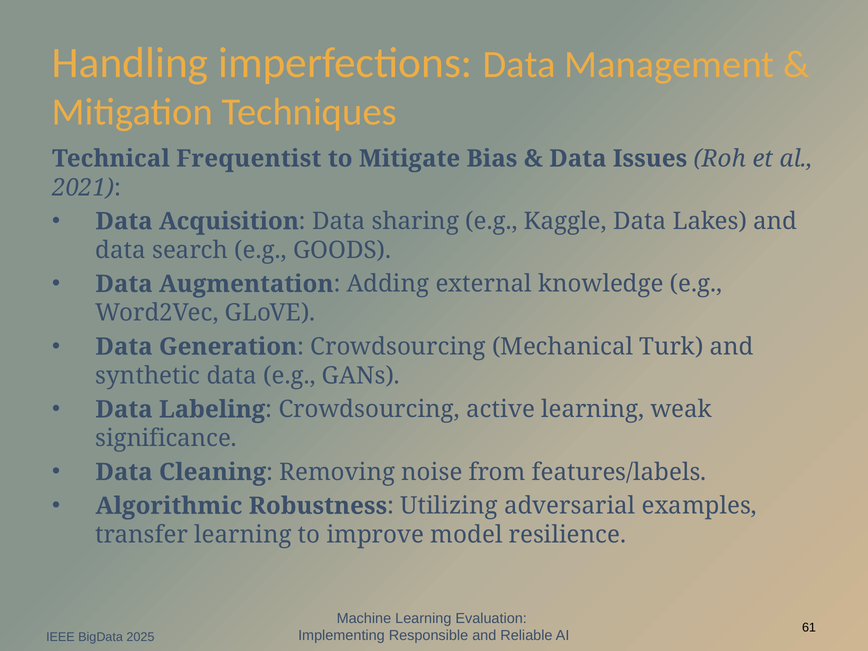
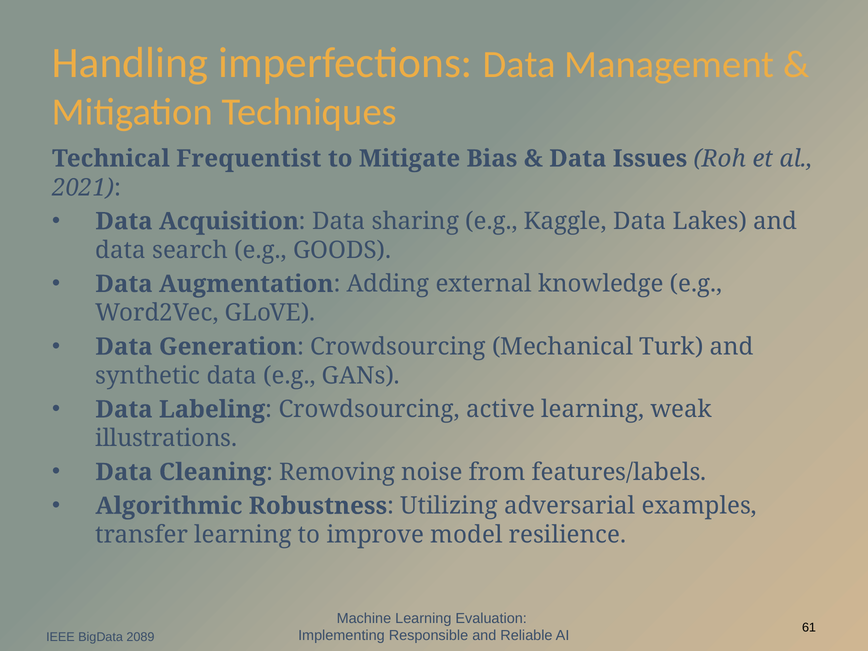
significance: significance -> illustrations (166, 438)
2025: 2025 -> 2089 (140, 637)
